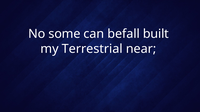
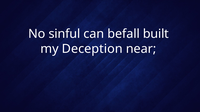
some: some -> sinful (64, 34)
Terrestrial: Terrestrial -> Deception (92, 49)
